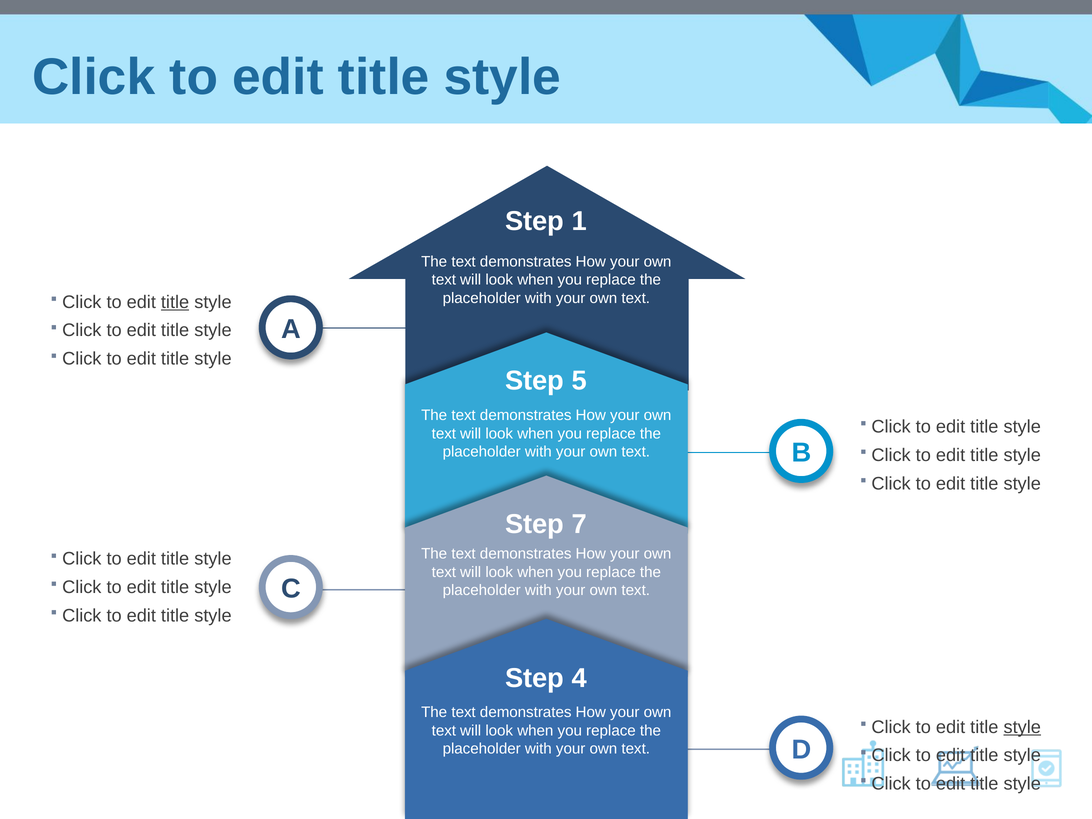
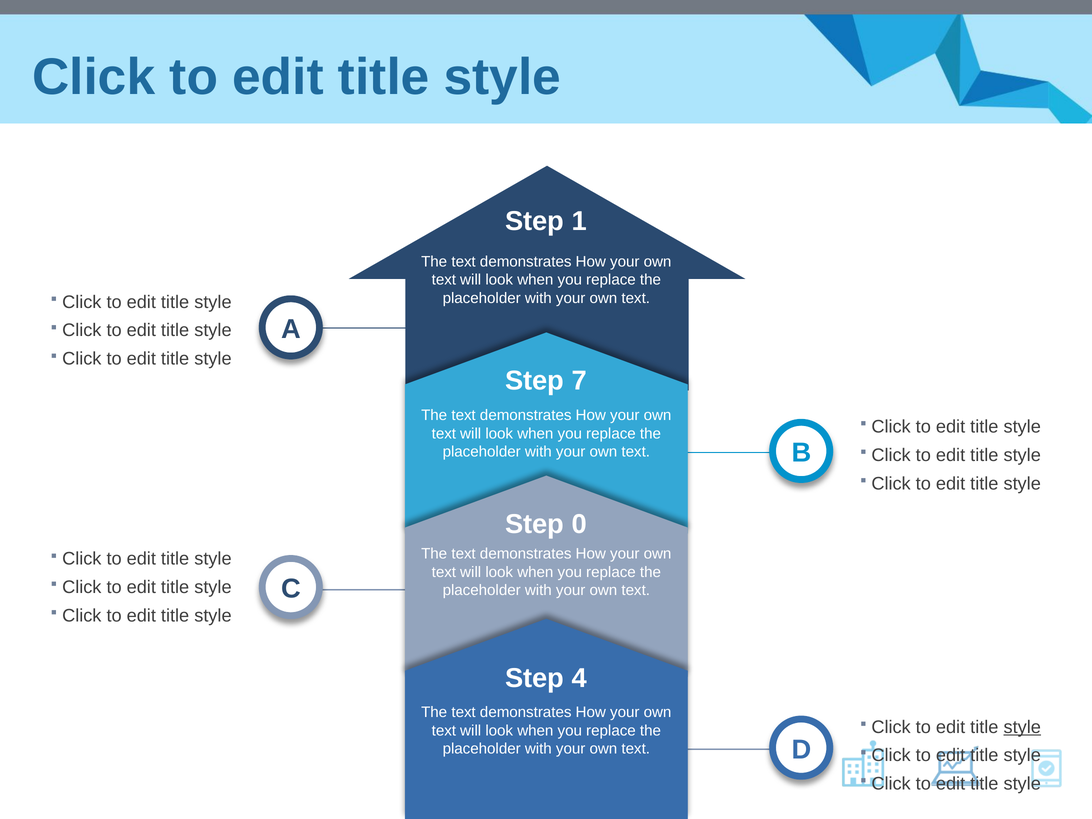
title underline: present -> none (175, 302)
5: 5 -> 7 (579, 381)
7: 7 -> 0 (579, 524)
